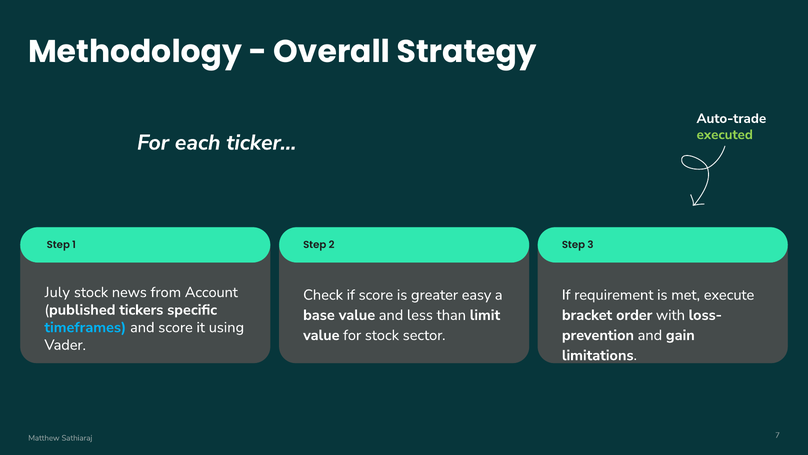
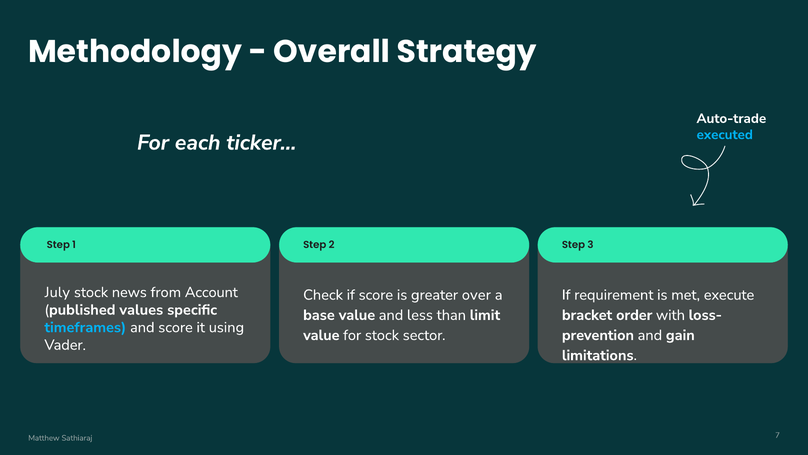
executed colour: light green -> light blue (725, 134)
easy: easy -> over (476, 295)
tickers: tickers -> values (141, 310)
